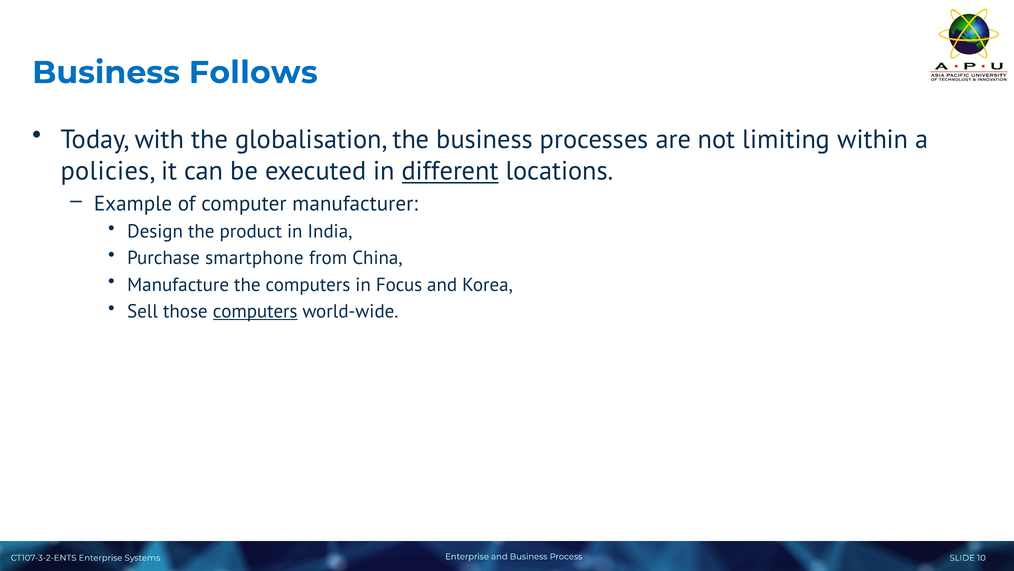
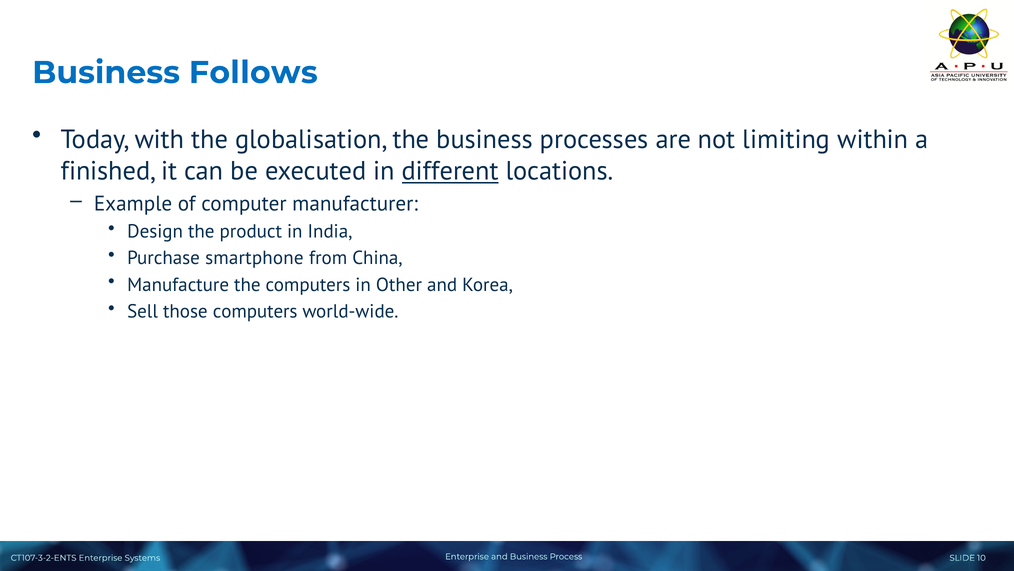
policies: policies -> finished (108, 171)
Focus: Focus -> Other (399, 284)
computers underline: present -> none (255, 311)
